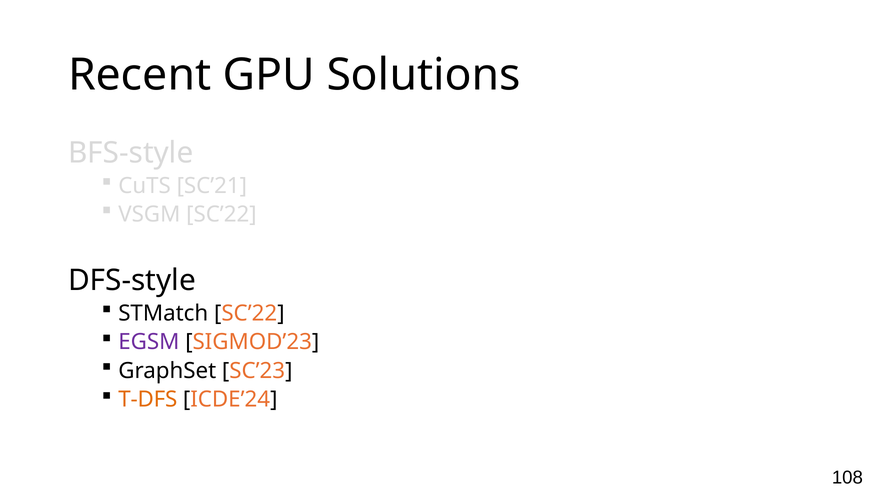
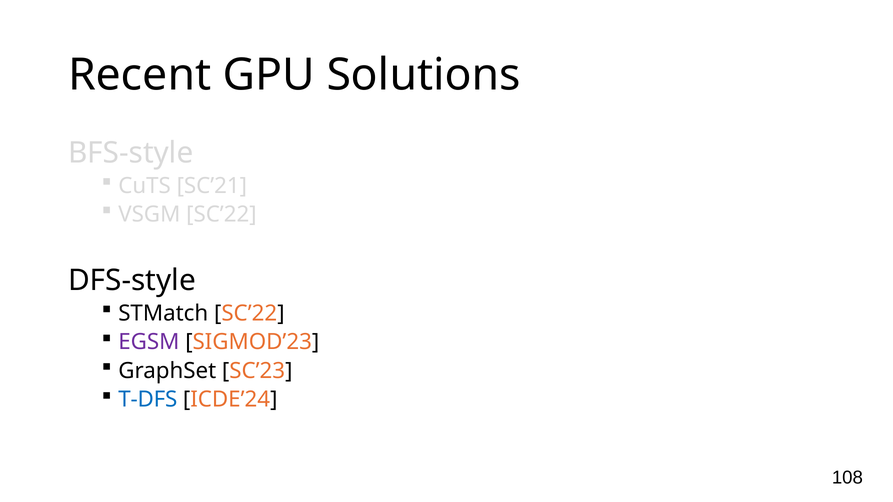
T-DFS colour: orange -> blue (148, 400)
